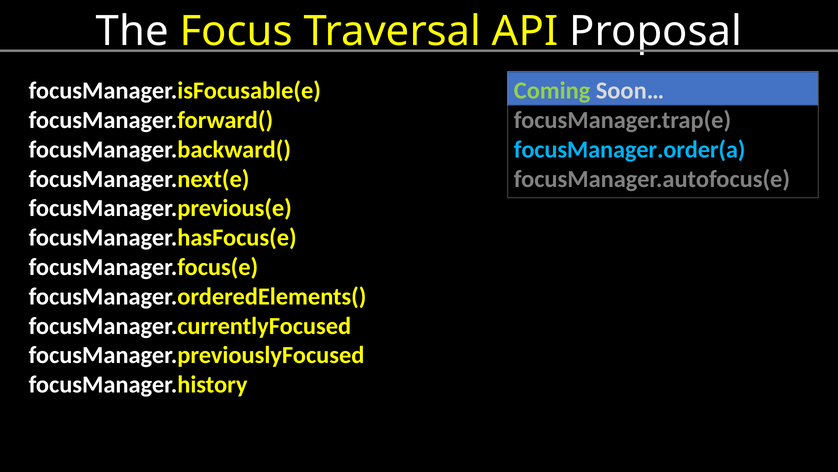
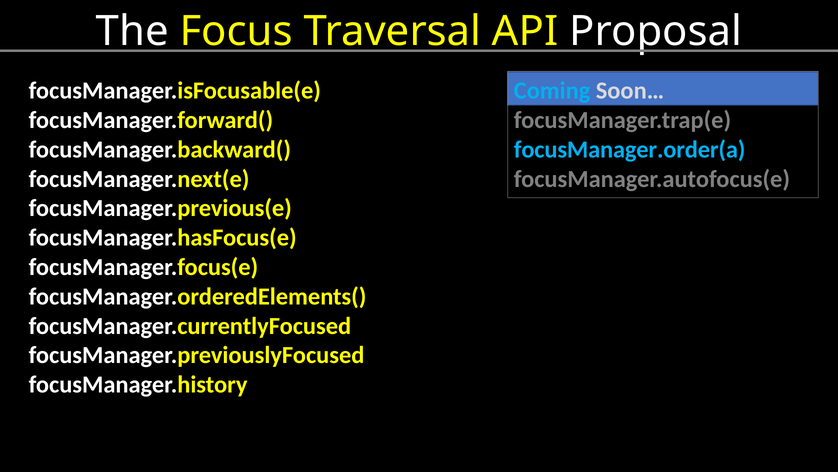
Coming colour: light green -> light blue (552, 91)
